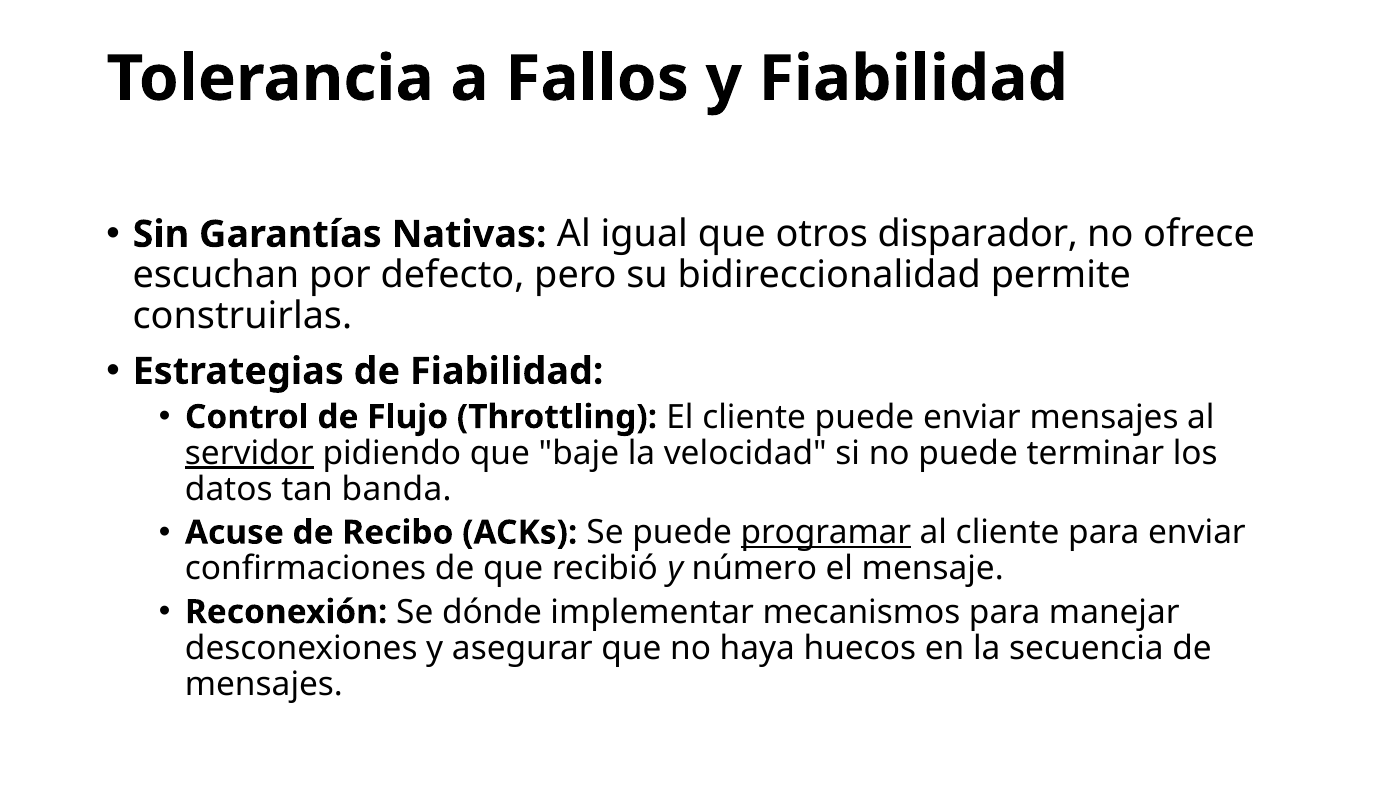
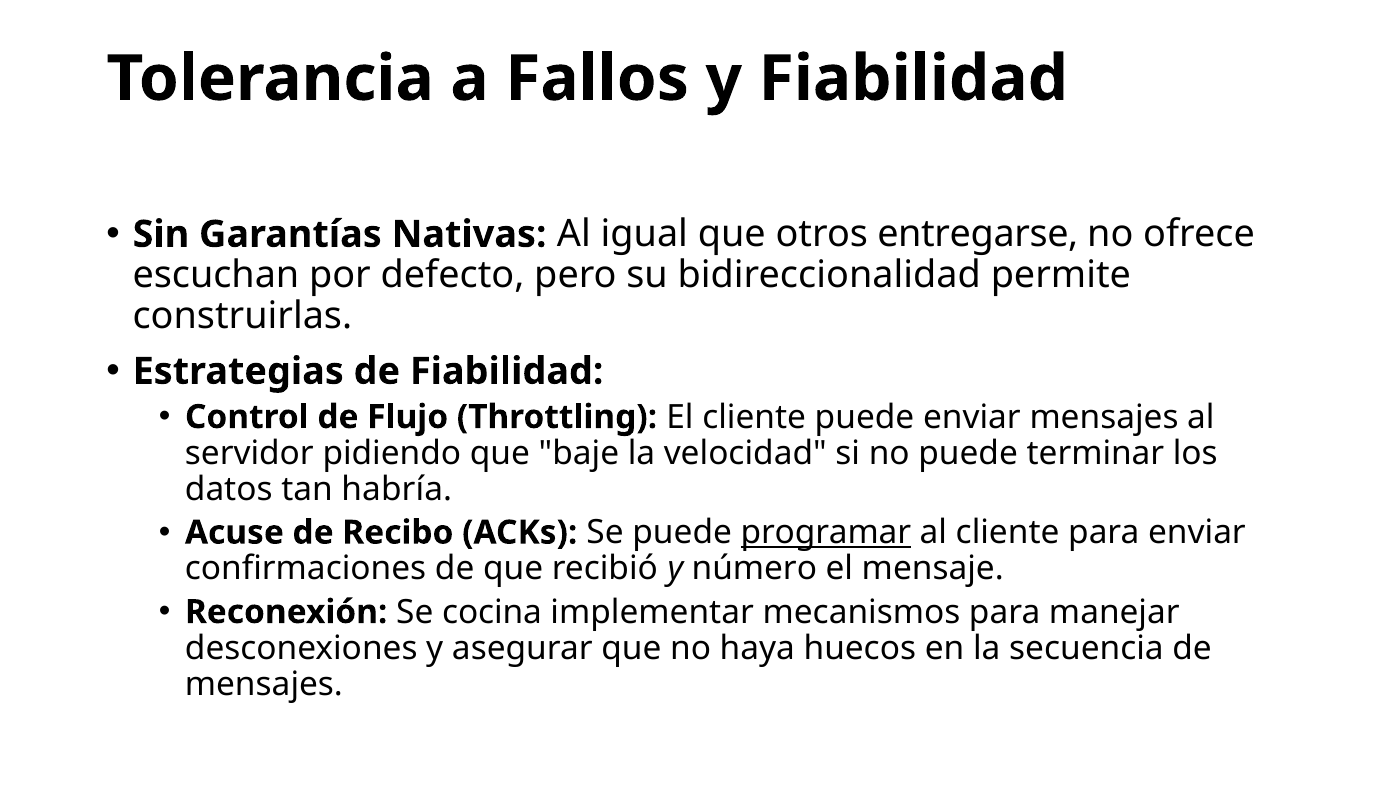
disparador: disparador -> entregarse (978, 234)
servidor underline: present -> none (249, 453)
banda: banda -> habría (397, 489)
dónde: dónde -> cocina (492, 612)
